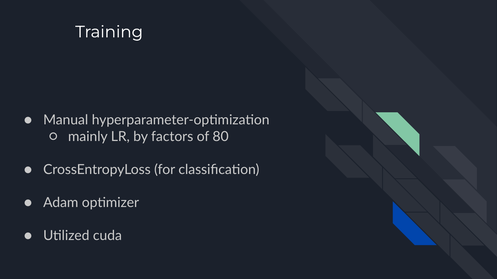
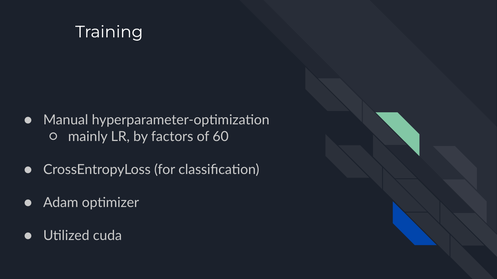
80: 80 -> 60 (221, 137)
